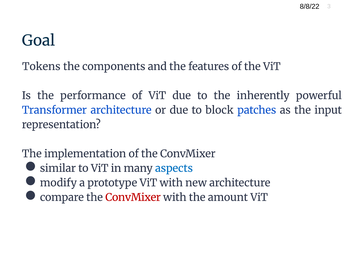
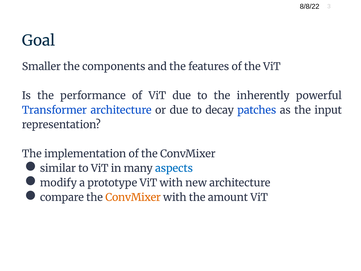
Tokens: Tokens -> Smaller (41, 67)
block: block -> decay (220, 110)
ConvMixer colour: red -> orange (133, 197)
